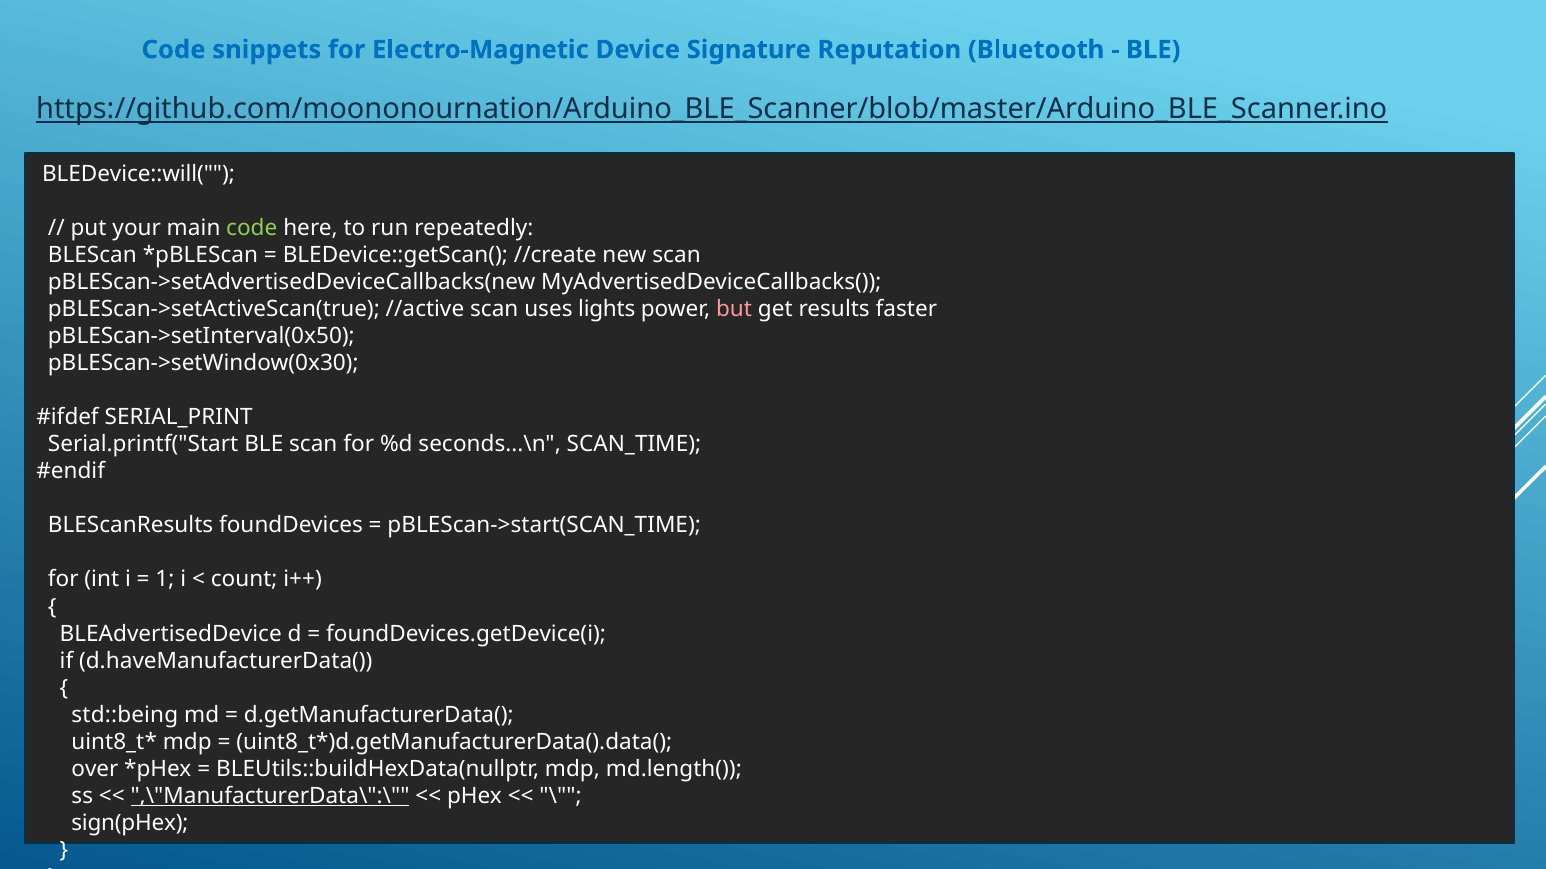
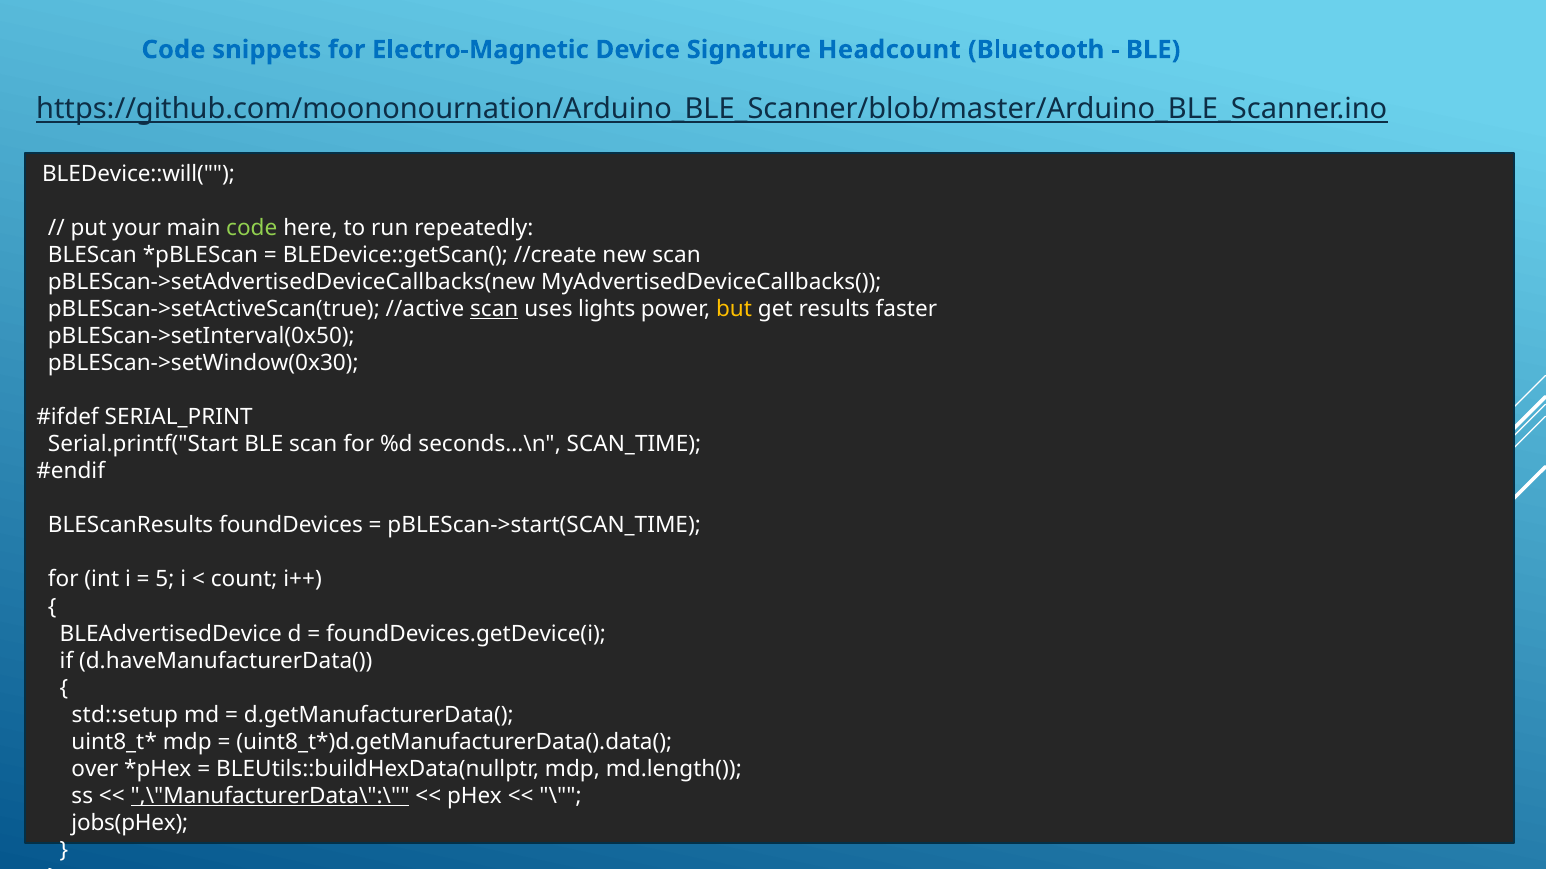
Reputation: Reputation -> Headcount (889, 50)
scan underline: none -> present (494, 309)
but colour: pink -> yellow (734, 309)
1: 1 -> 5 (165, 580)
std::being: std::being -> std::setup (125, 715)
sign(pHex: sign(pHex -> jobs(pHex (130, 824)
